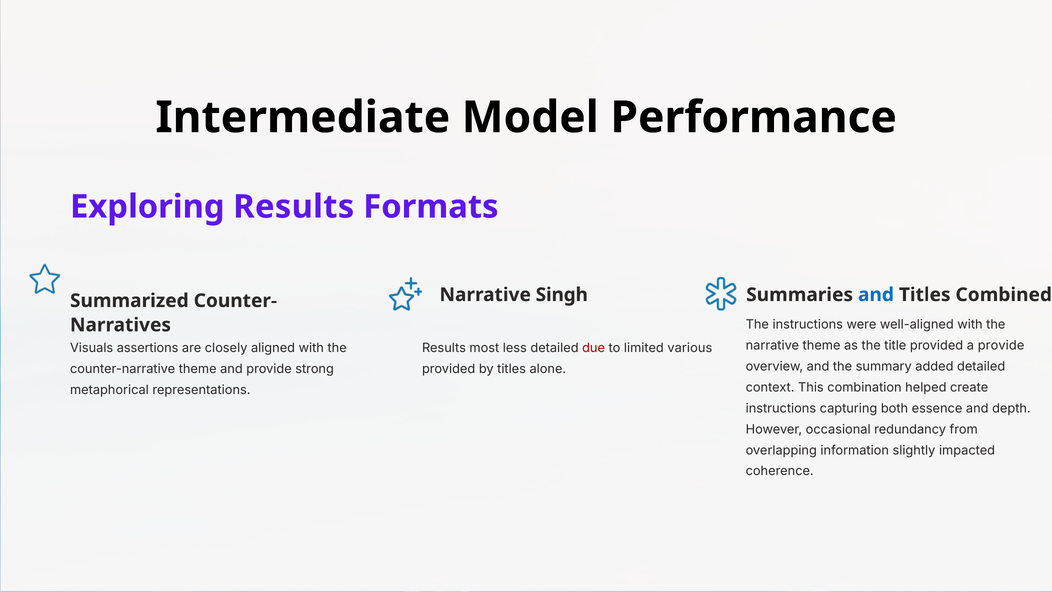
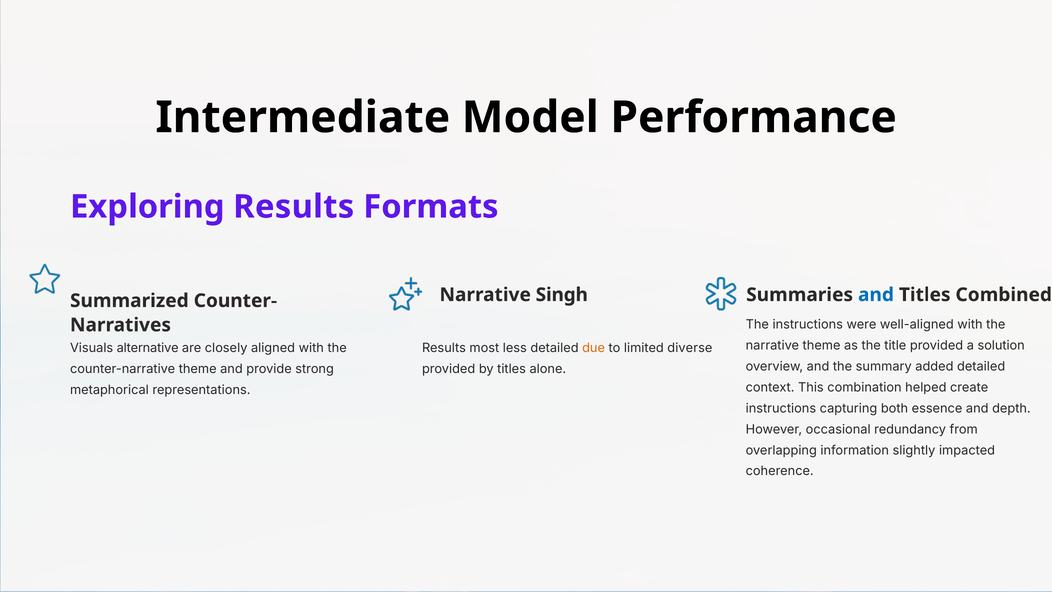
a provide: provide -> solution (1001, 345)
assertions: assertions -> alternative (148, 348)
due colour: red -> orange (594, 348)
various: various -> diverse (690, 348)
